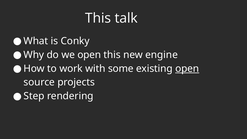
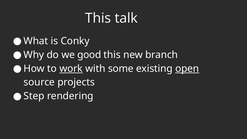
we open: open -> good (89, 55)
engine: engine -> branch (162, 55)
work underline: none -> present (71, 69)
